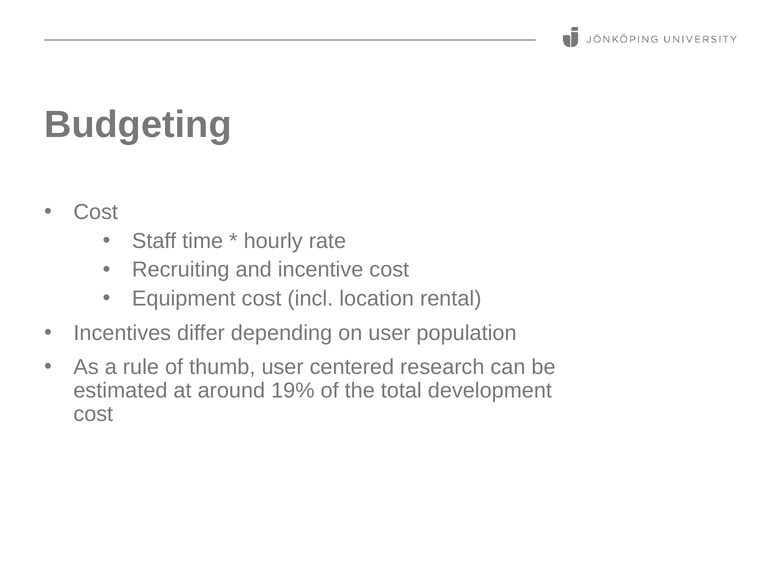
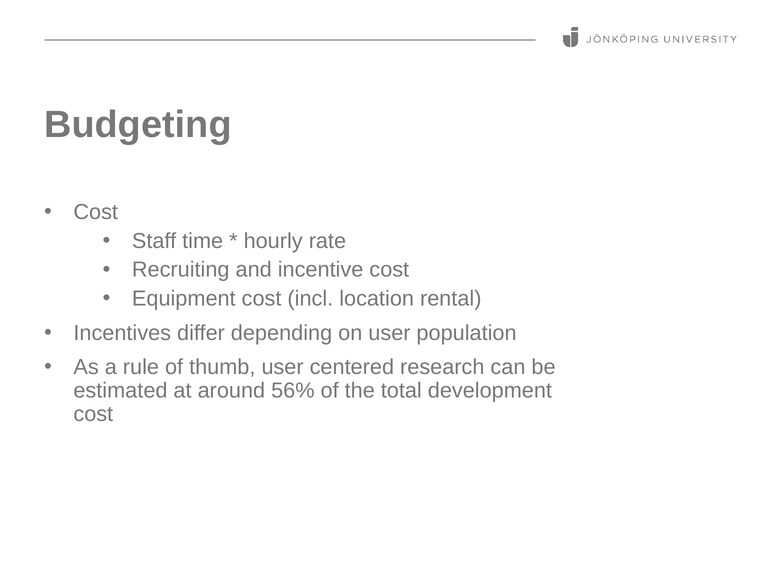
19%: 19% -> 56% (293, 390)
